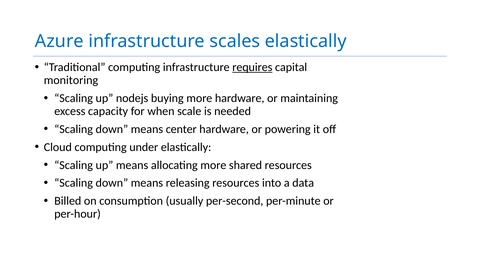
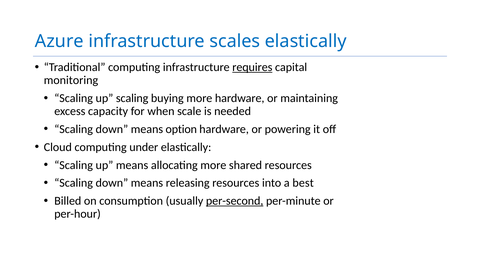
up nodejs: nodejs -> scaling (132, 98)
center: center -> option (181, 129)
data: data -> best (303, 183)
per-second underline: none -> present (235, 201)
